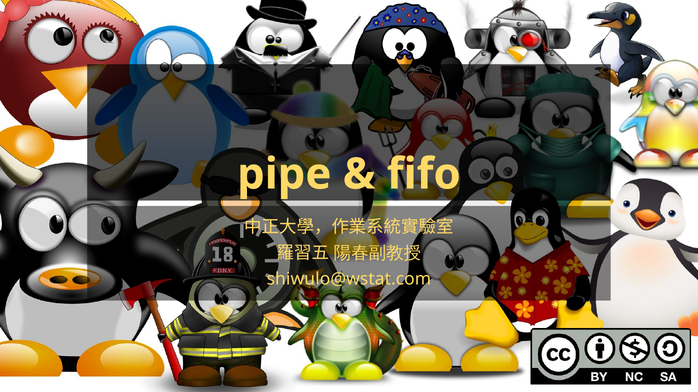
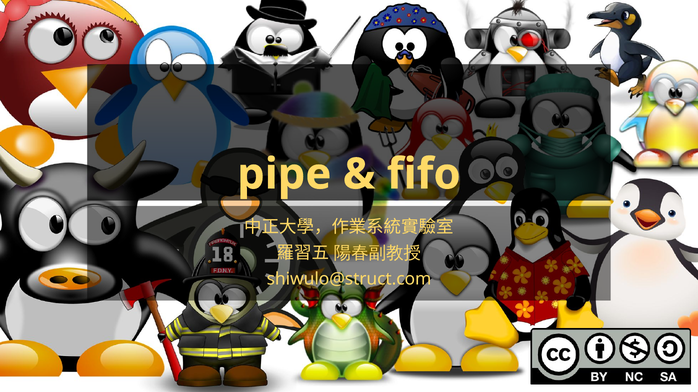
shiwulo@wstat.com: shiwulo@wstat.com -> shiwulo@struct.com (349, 280)
